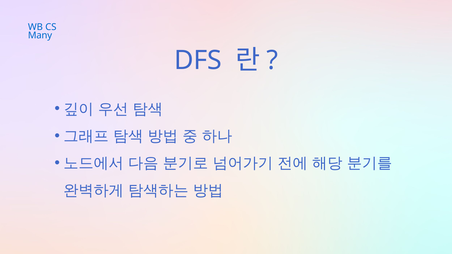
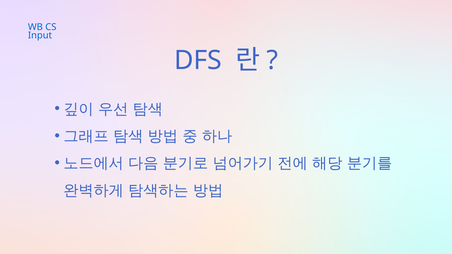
Many: Many -> Input (40, 35)
